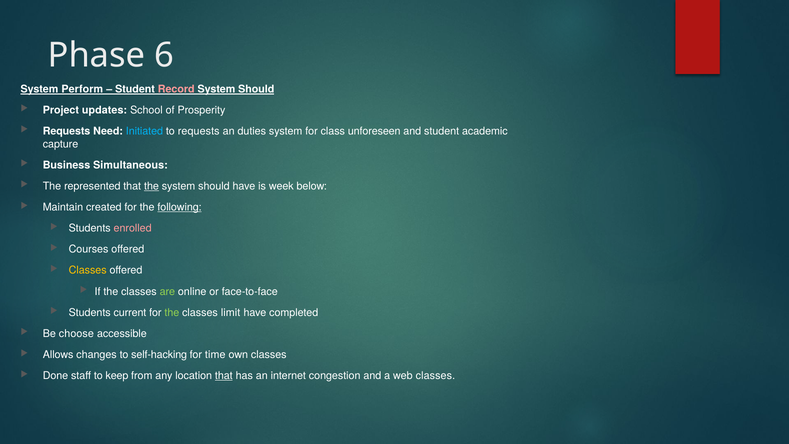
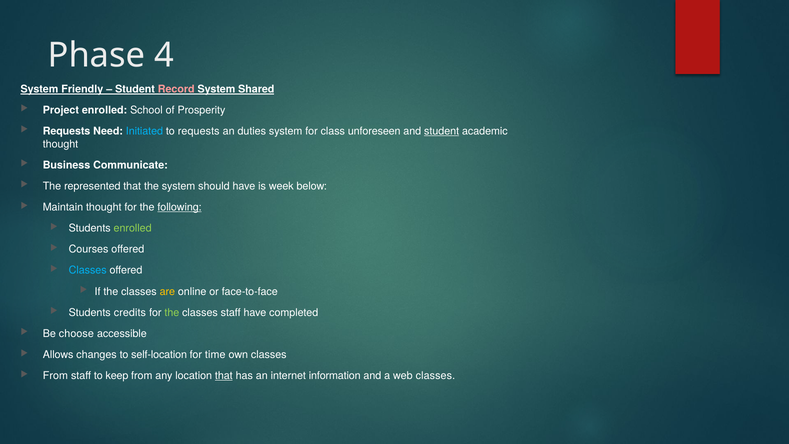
6: 6 -> 4 (164, 55)
Perform: Perform -> Friendly (82, 89)
Should: Should -> Shared (256, 89)
Project updates: updates -> enrolled (105, 110)
student underline: none -> present (442, 131)
capture: capture -> thought (61, 144)
Simultaneous: Simultaneous -> Communicate (131, 165)
the underline: present -> none (151, 186)
Maintain created: created -> thought (104, 207)
enrolled colour: pink -> light green (133, 228)
Classes colour: yellow -> light blue (88, 270)
are colour: light green -> yellow (167, 291)
current: current -> credits (130, 313)
classes limit: limit -> staff (231, 313)
self-hacking: self-hacking -> self-location (159, 355)
Done: Done -> From (55, 376)
congestion: congestion -> information (335, 376)
